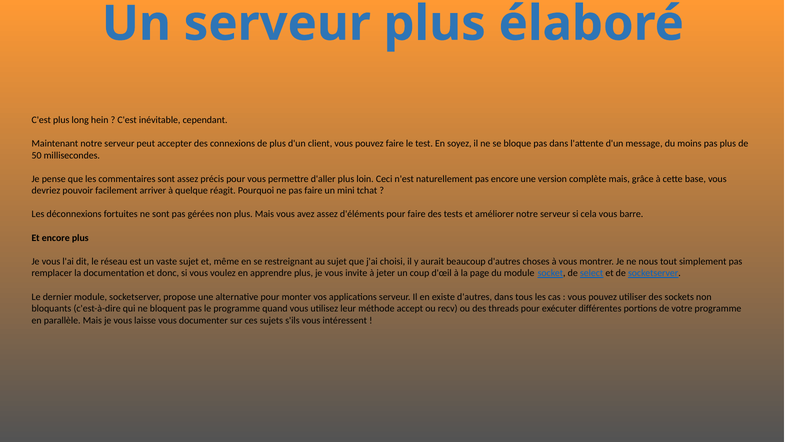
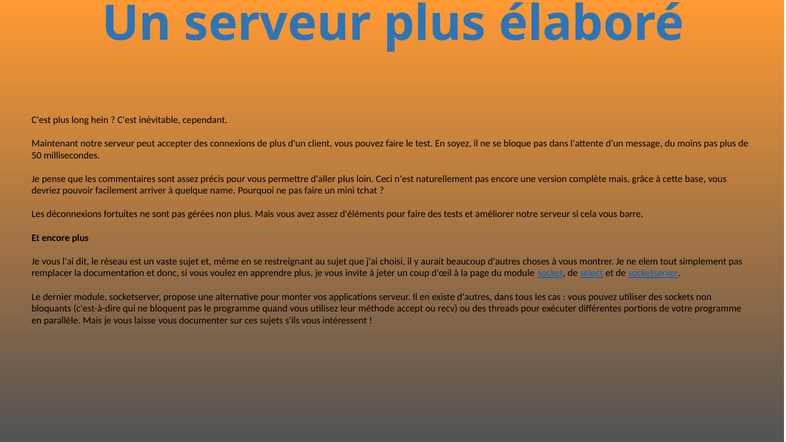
réagit: réagit -> name (223, 191)
nous: nous -> elem (648, 261)
